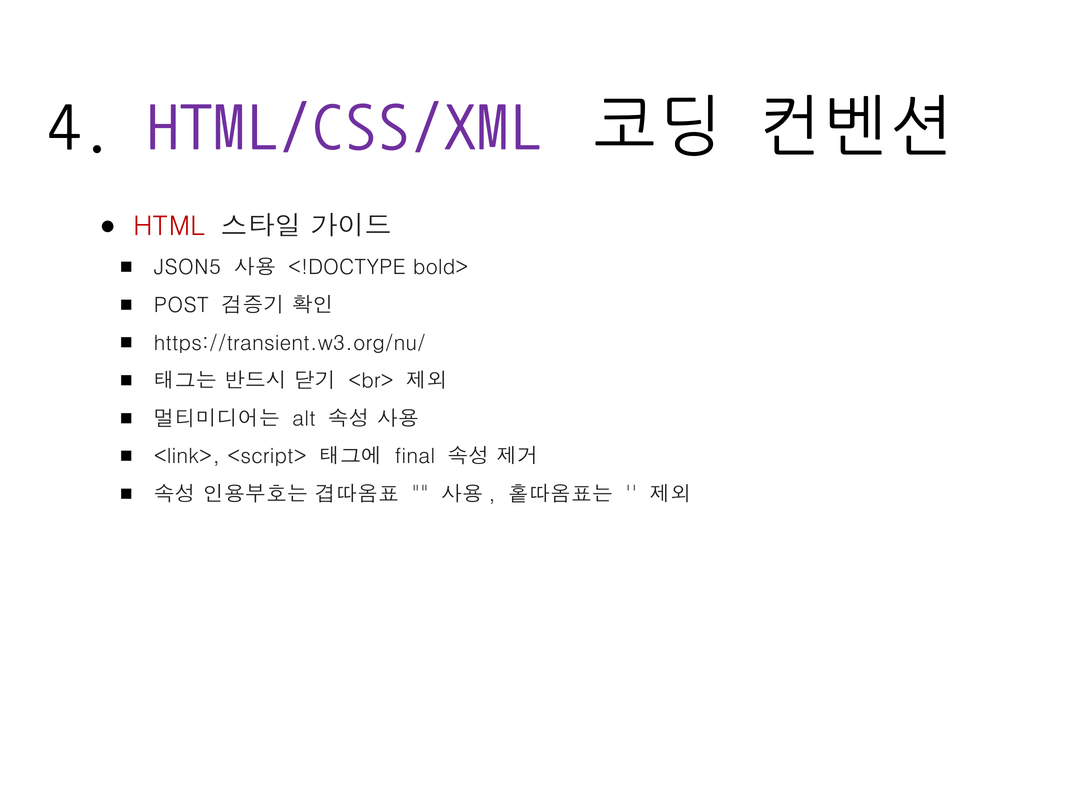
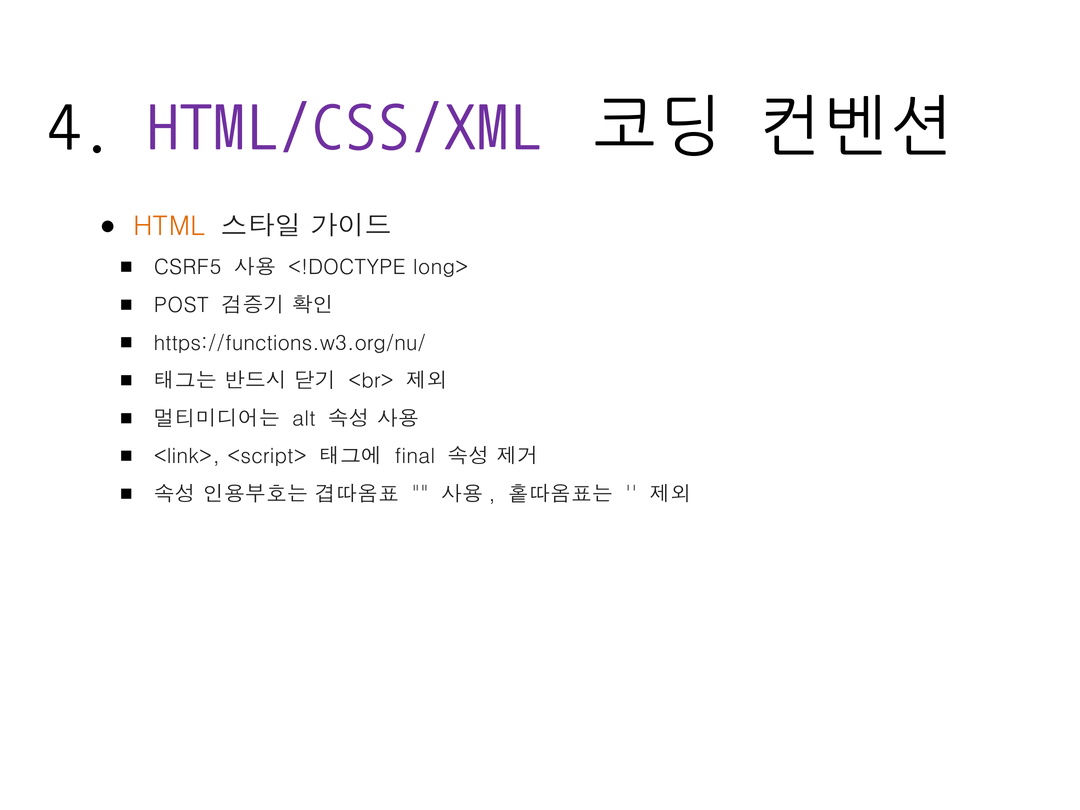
HTML colour: red -> orange (169, 227)
JSON5: JSON5 -> CSRF5 (188, 268)
bold>: bold> -> long> (441, 268)
https://transient.w3.org/nu/: https://transient.w3.org/nu/ -> https://functions.w3.org/nu/ (290, 343)
